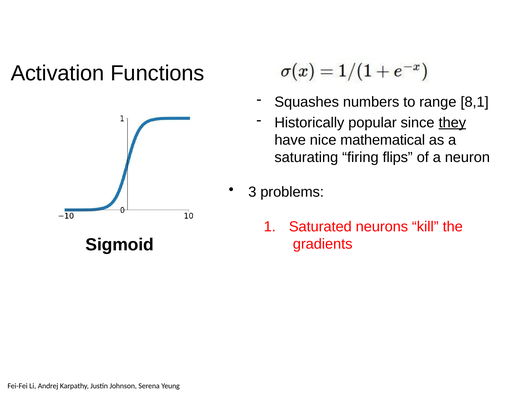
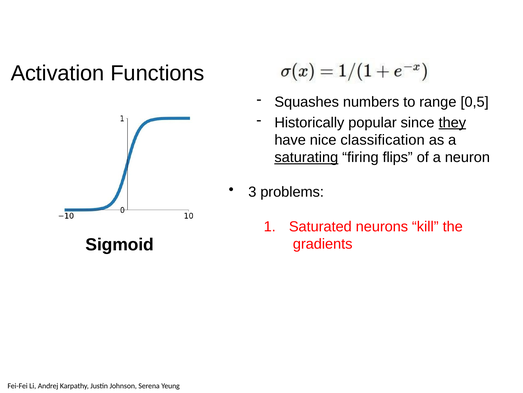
8,1: 8,1 -> 0,5 (475, 102)
mathematical: mathematical -> classification (383, 140)
saturating underline: none -> present (306, 157)
